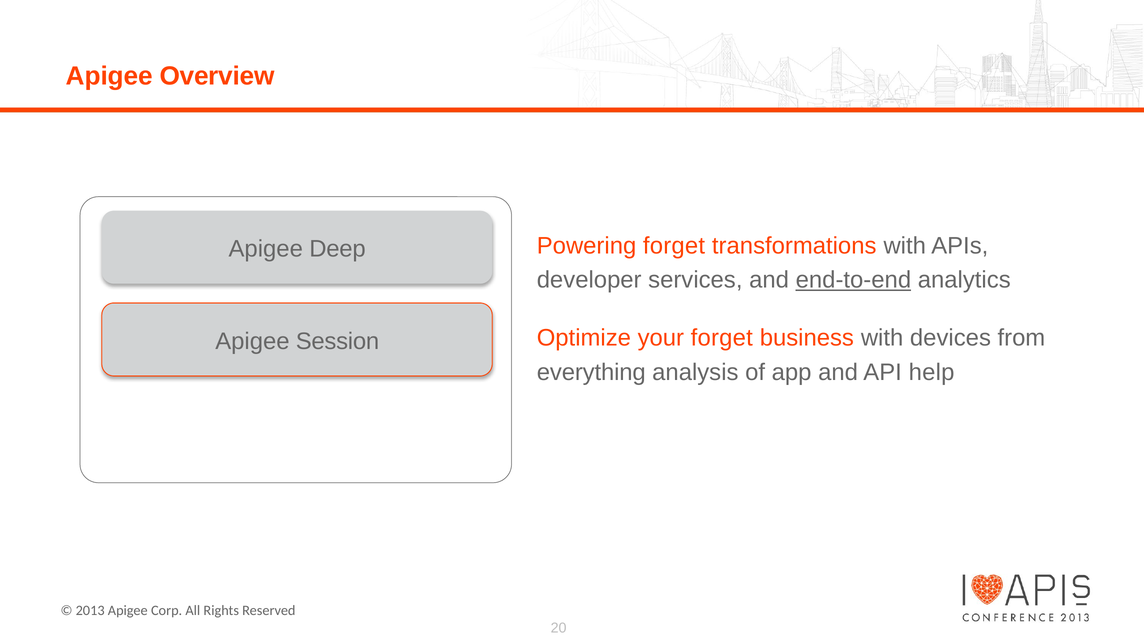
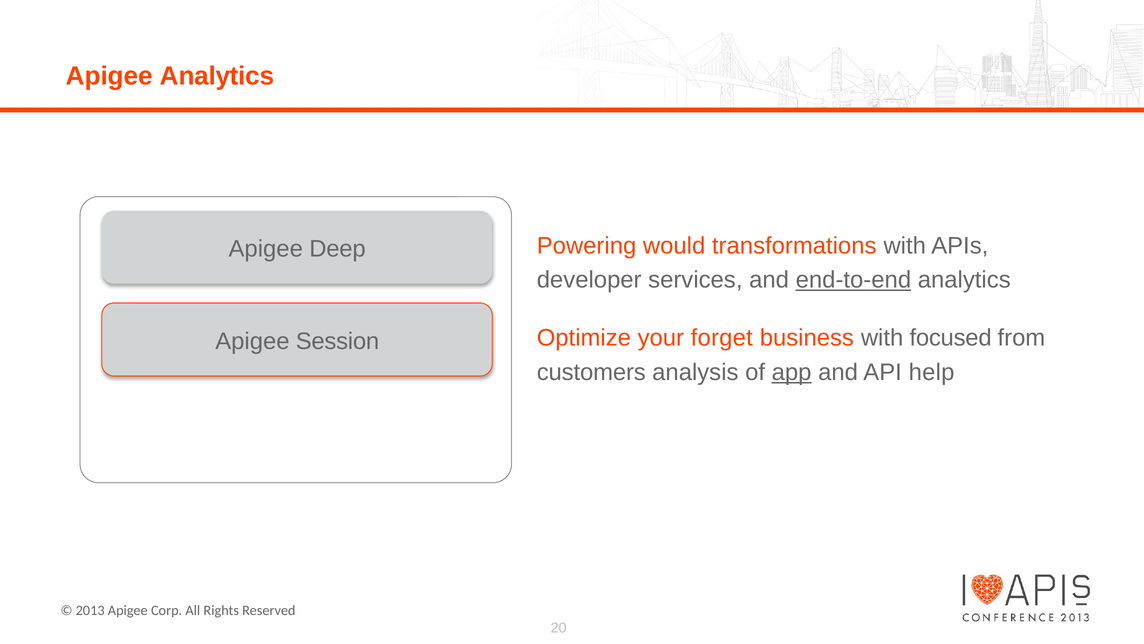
Apigee Overview: Overview -> Analytics (217, 76)
Powering forget: forget -> would (674, 246)
devices: devices -> focused (951, 338)
everything: everything -> customers (591, 372)
app underline: none -> present (792, 372)
